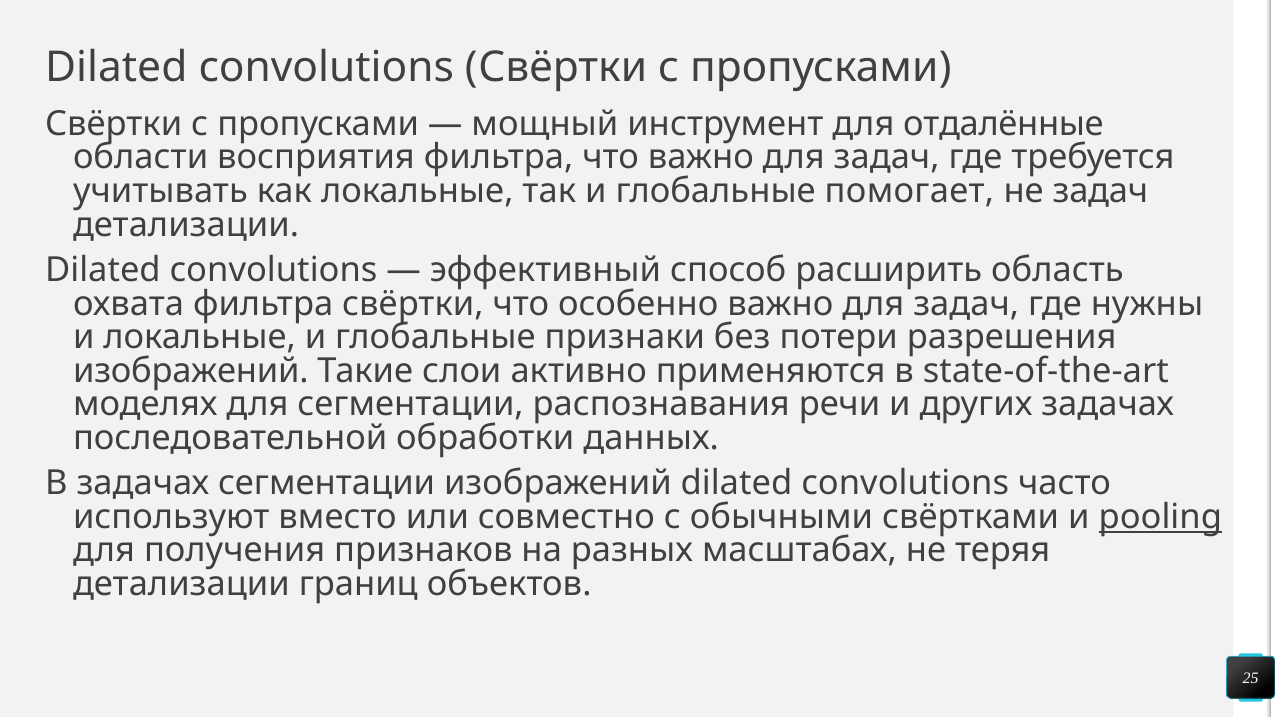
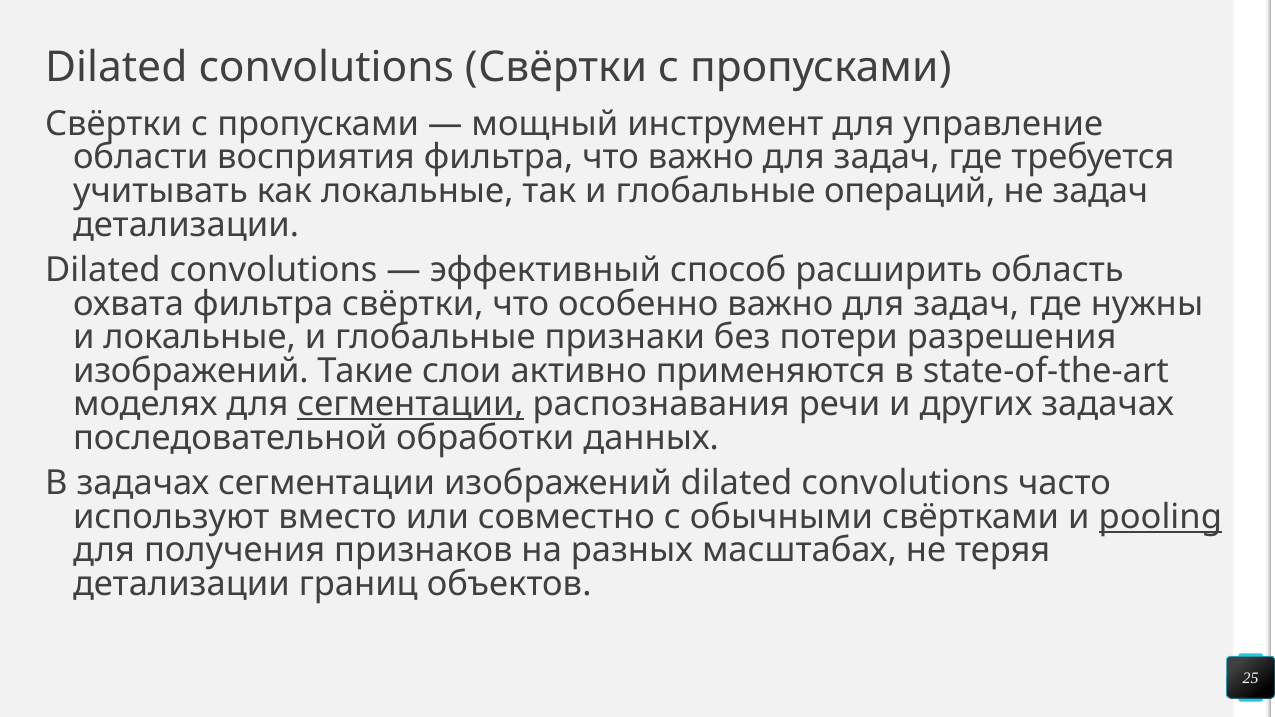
отдалённые: отдалённые -> управление (1003, 124)
помогает: помогает -> операций (910, 191)
сегментации underline: none -> present (411, 404)
